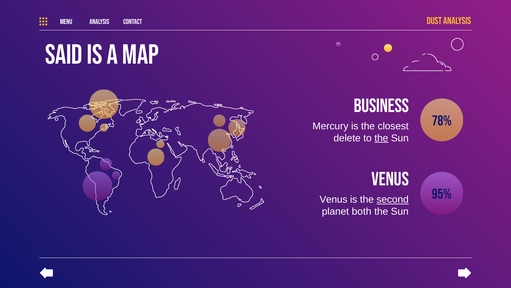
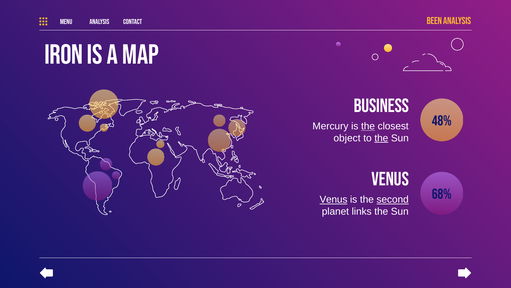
Dust: Dust -> Been (434, 21)
SAID: SAID -> IRON (64, 55)
78%: 78% -> 48% (442, 121)
the underline: none -> present (368, 126)
delete: delete -> object (347, 138)
95%: 95% -> 68% (442, 194)
Venus underline: none -> present (334, 199)
both: both -> links (362, 211)
